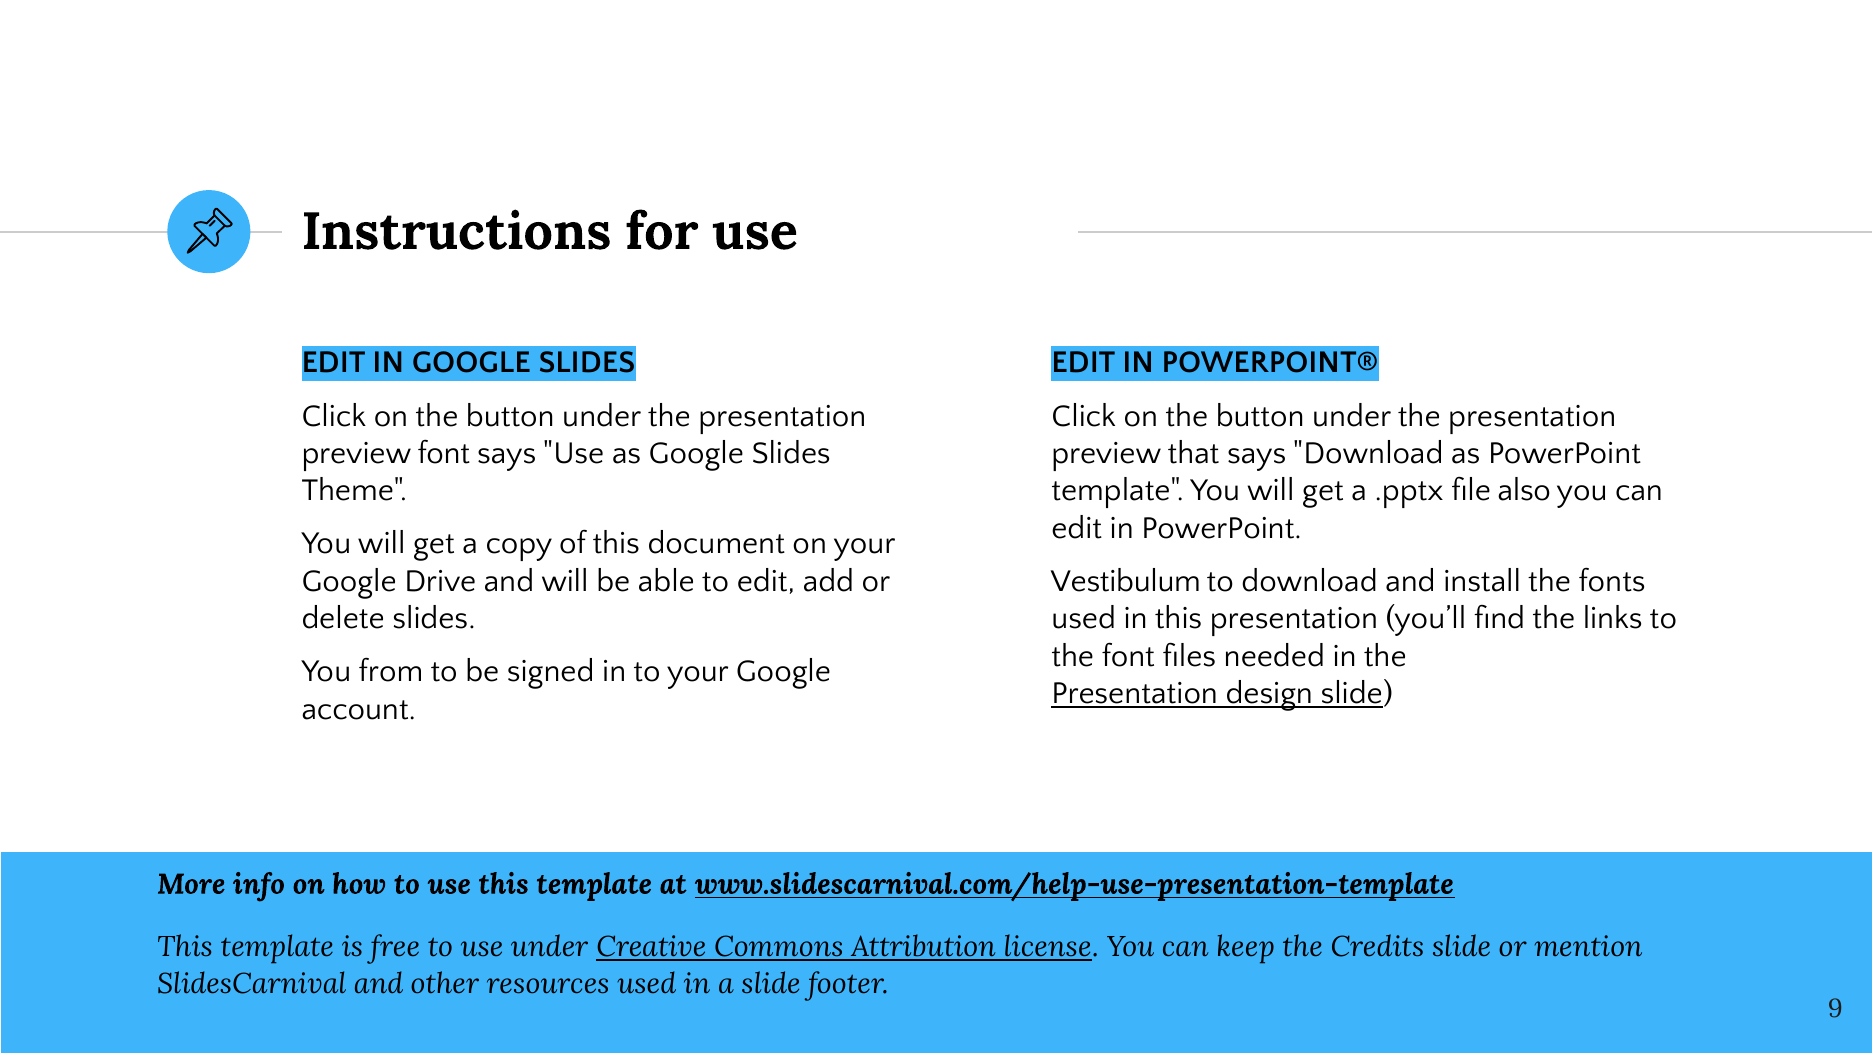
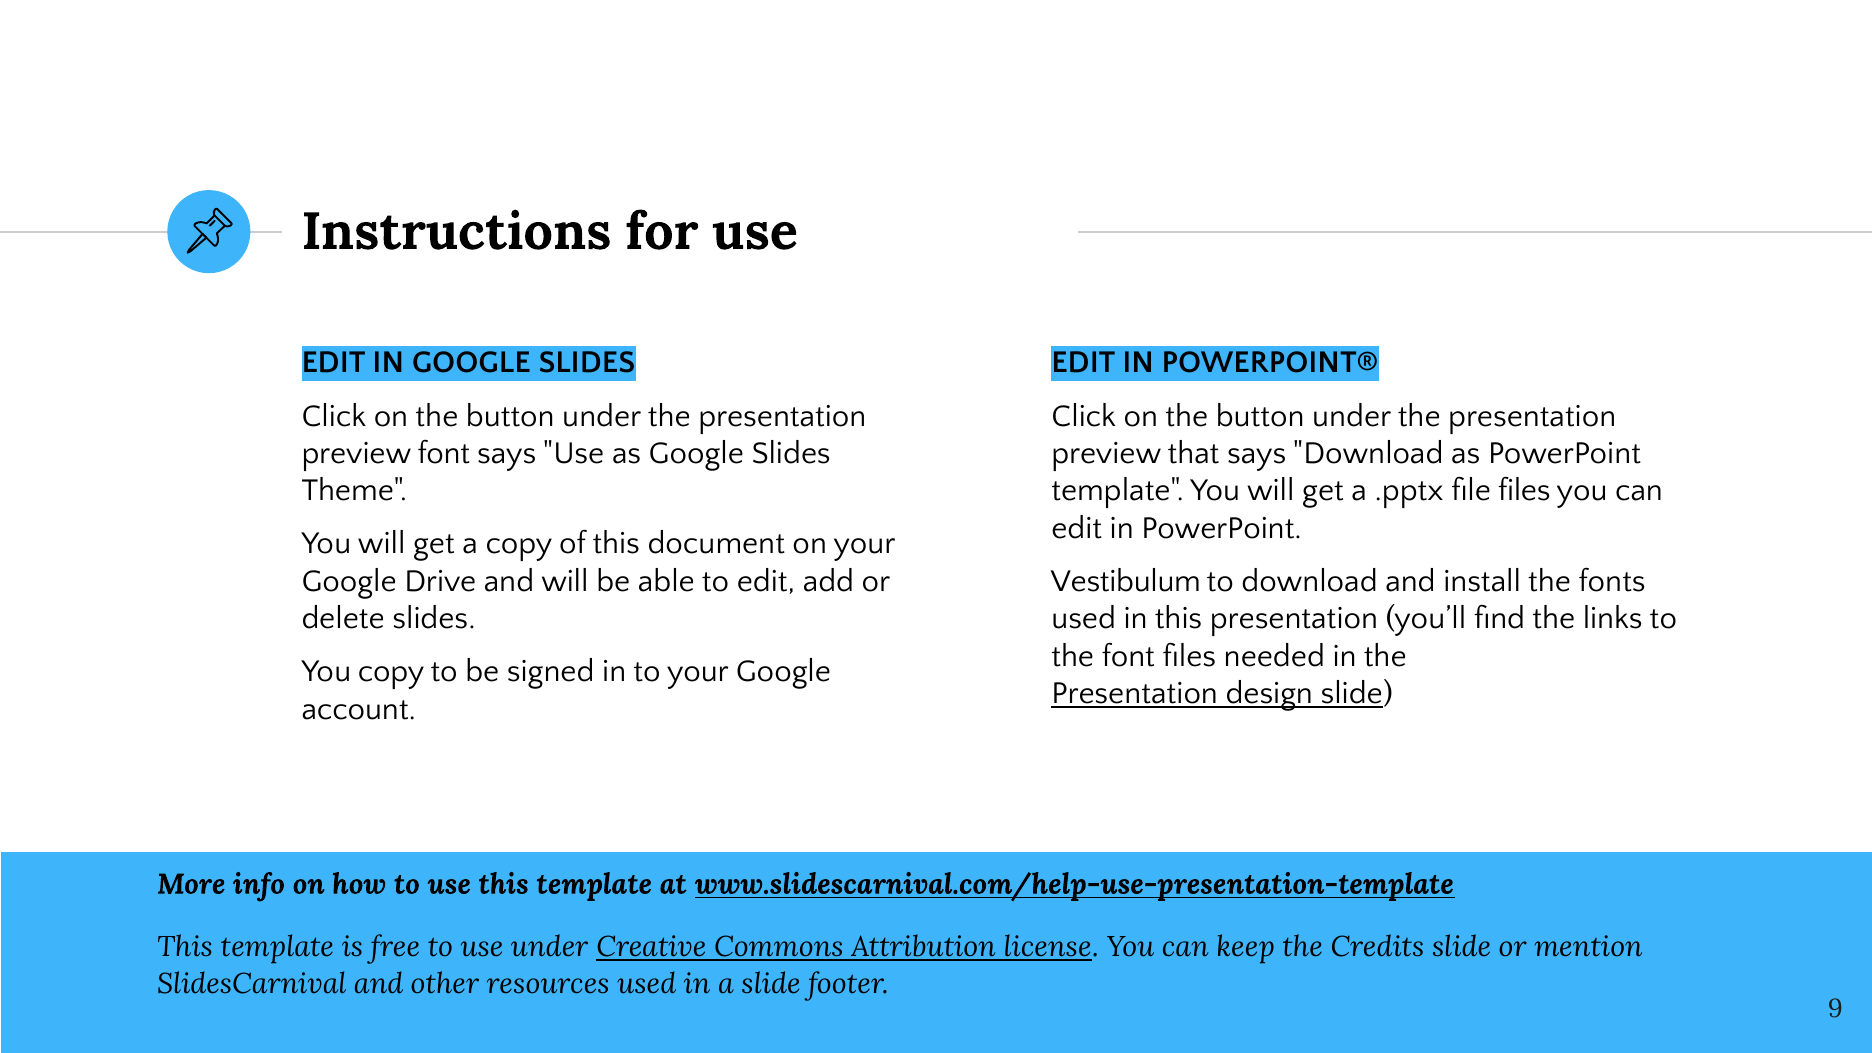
file also: also -> files (1524, 491)
You from: from -> copy (391, 672)
